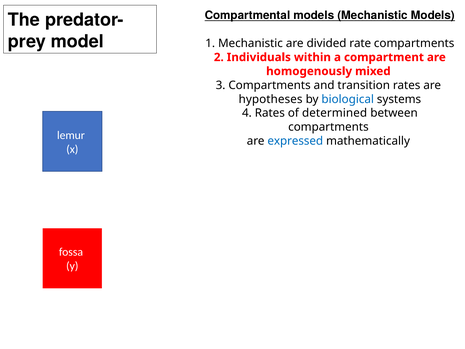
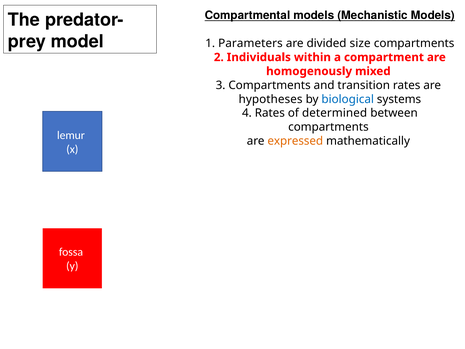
1 Mechanistic: Mechanistic -> Parameters (250, 43)
rate: rate -> size (360, 43)
expressed colour: blue -> orange (295, 141)
